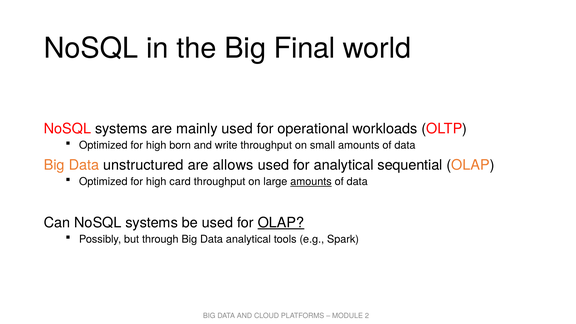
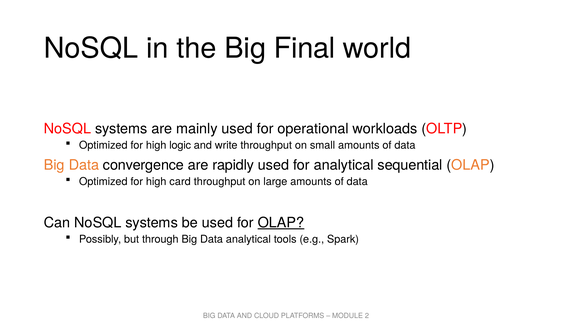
born: born -> logic (180, 145)
unstructured: unstructured -> convergence (143, 165)
allows: allows -> rapidly (233, 165)
amounts underline: present -> none (311, 182)
